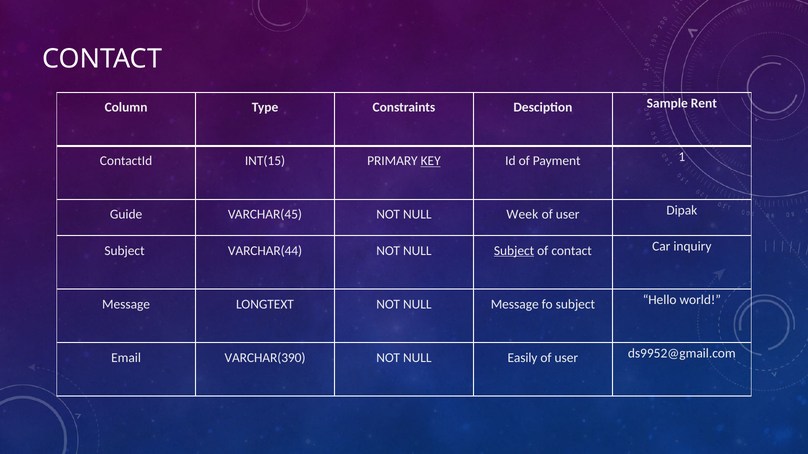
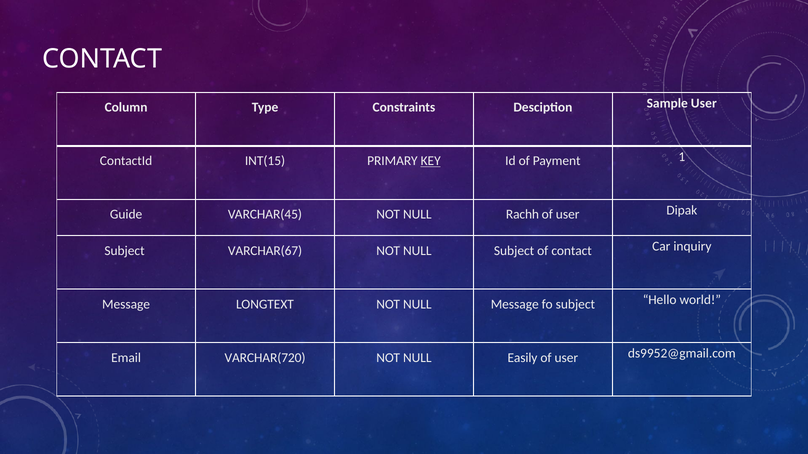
Sample Rent: Rent -> User (704, 103)
Week: Week -> Rachh (522, 215)
VARCHAR(44: VARCHAR(44 -> VARCHAR(67 (265, 251)
Subject underline: present -> none (514, 251)
VARCHAR(390: VARCHAR(390 -> VARCHAR(720 (265, 358)
